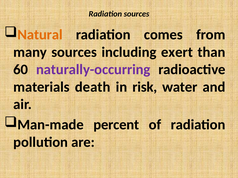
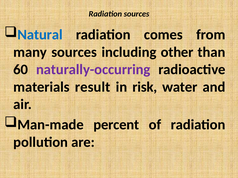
Natural colour: orange -> blue (40, 35)
exert: exert -> other (177, 52)
death: death -> result (93, 87)
